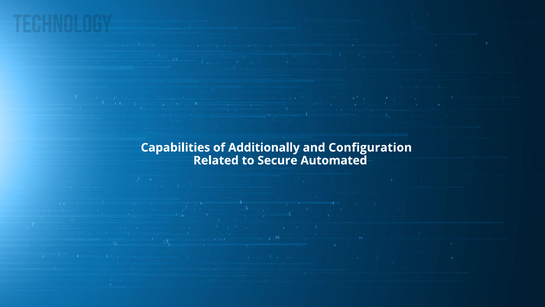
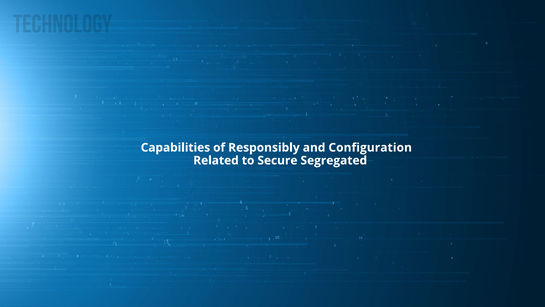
Additionally: Additionally -> Responsibly (264, 147)
Automated: Automated -> Segregated (334, 160)
